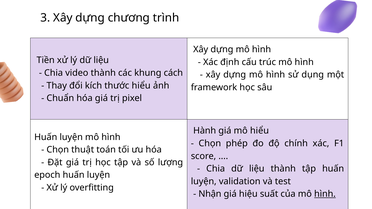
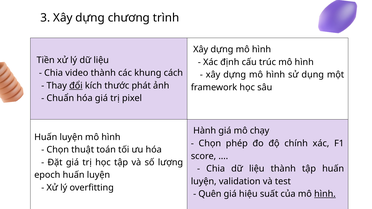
đổi underline: none -> present (76, 86)
thước hiểu: hiểu -> phát (141, 86)
mô hiểu: hiểu -> chạy (260, 131)
Nhận: Nhận -> Quên (210, 194)
